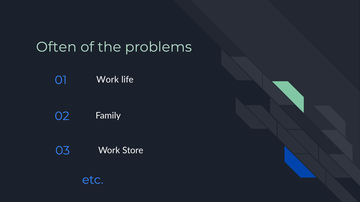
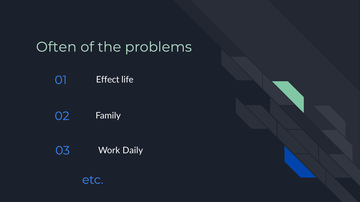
Work: Work -> Effect (108, 80)
Store: Store -> Daily (133, 151)
